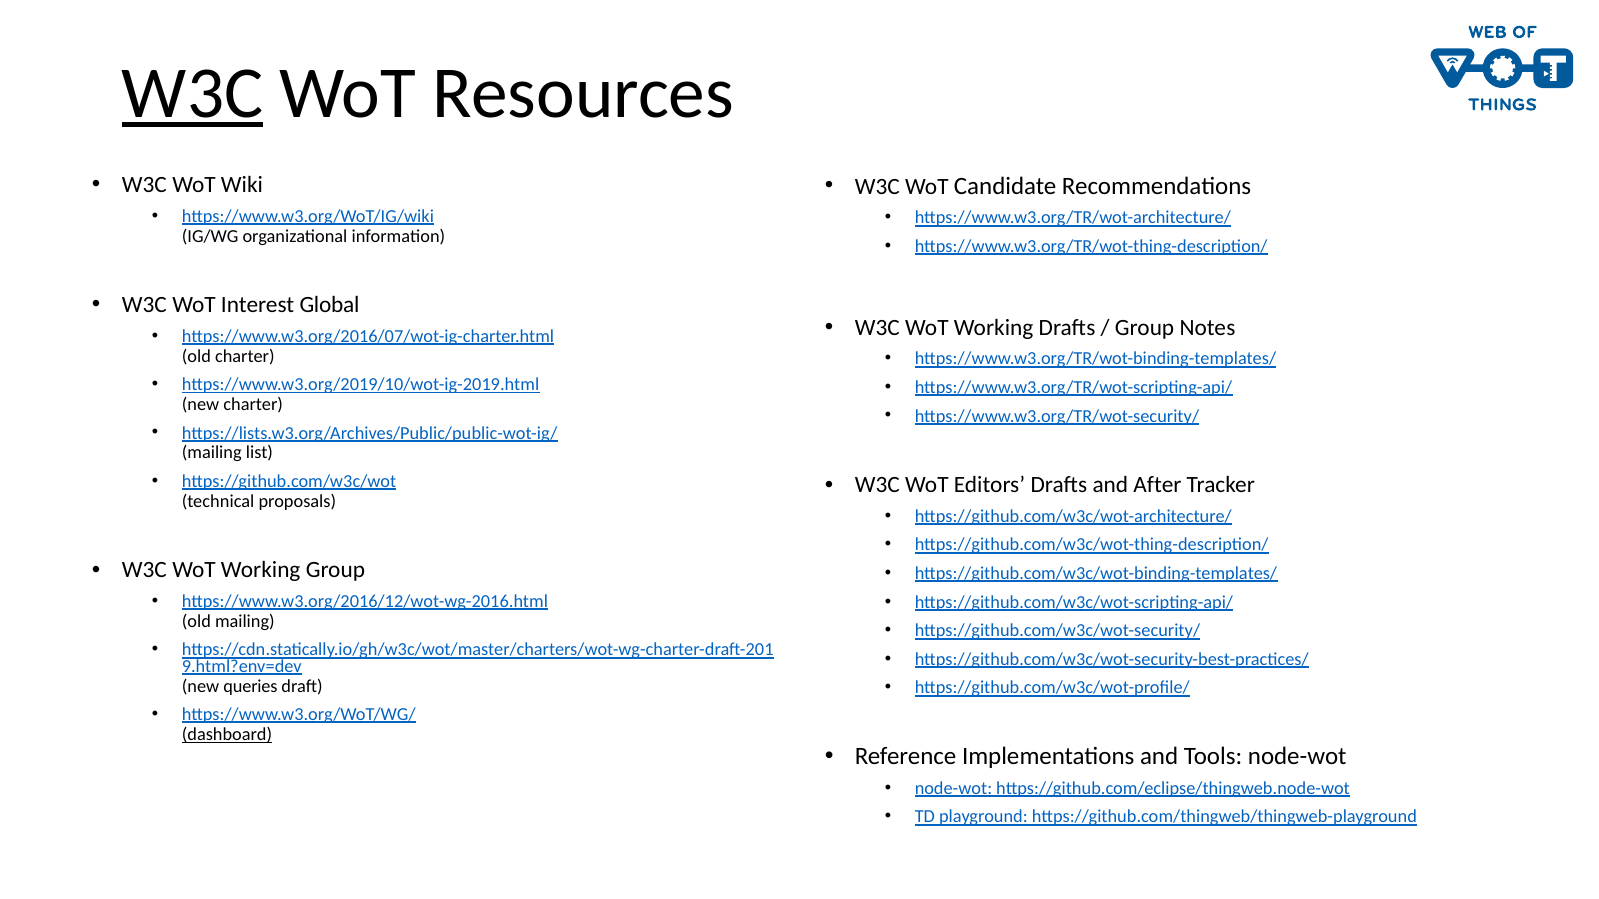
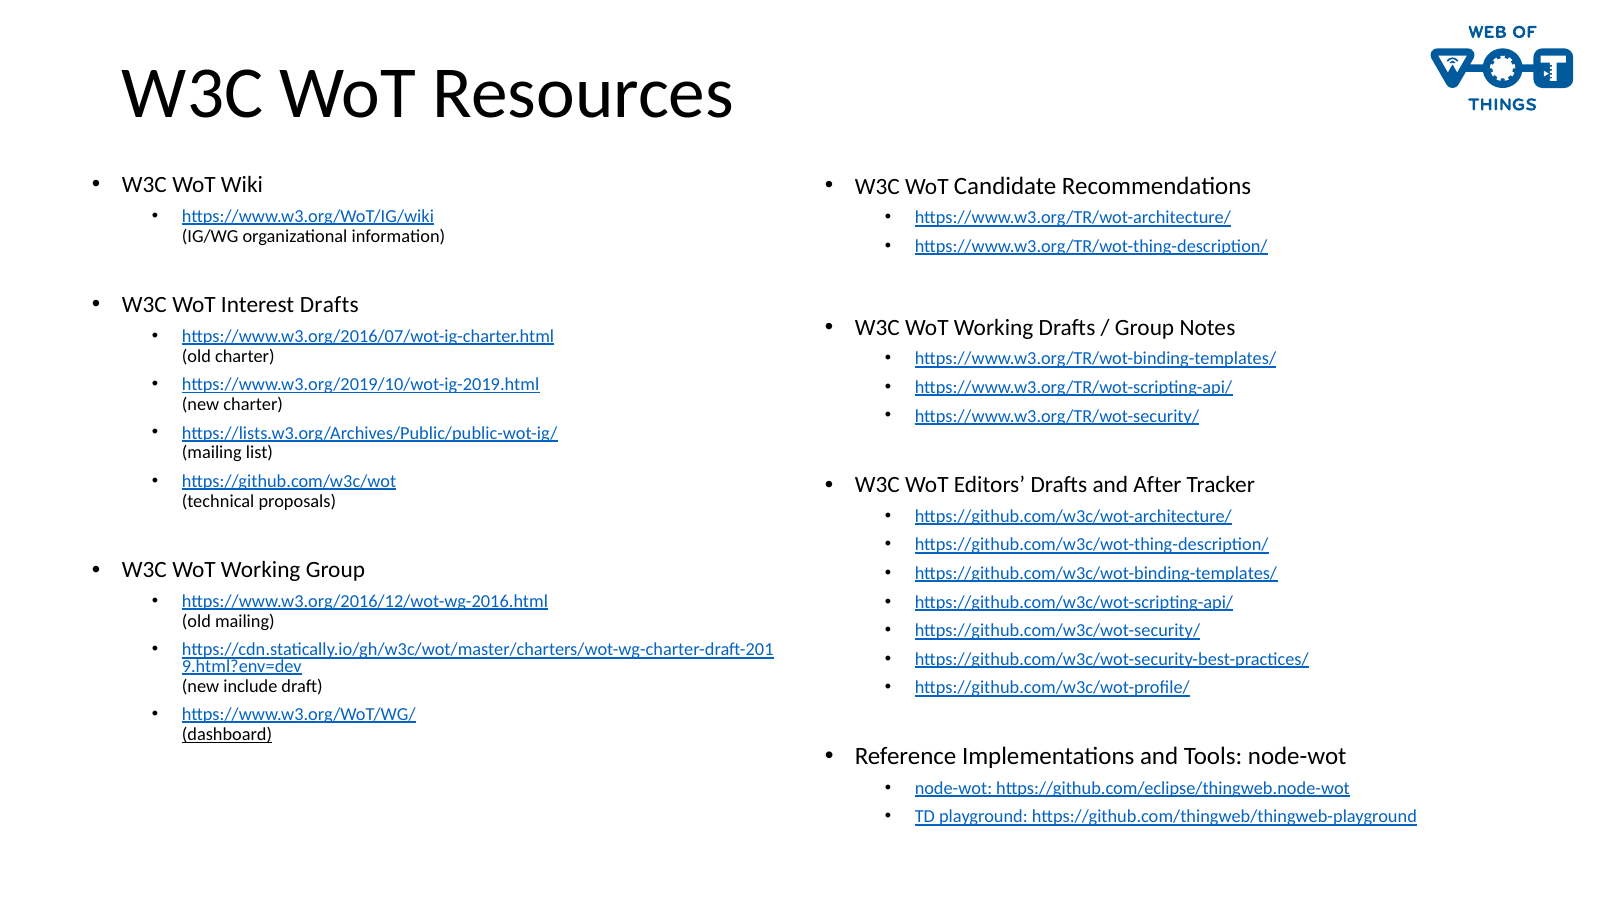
W3C underline: present -> none (193, 93)
Interest Global: Global -> Drafts (329, 305)
queries: queries -> include (250, 686)
